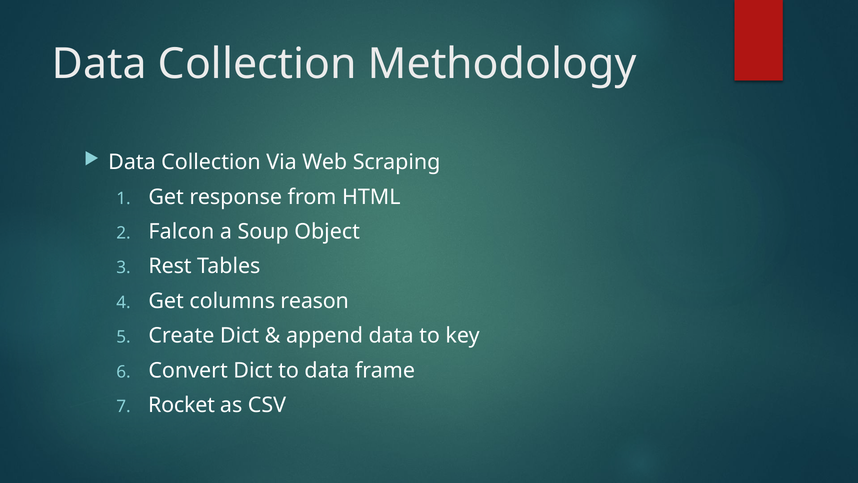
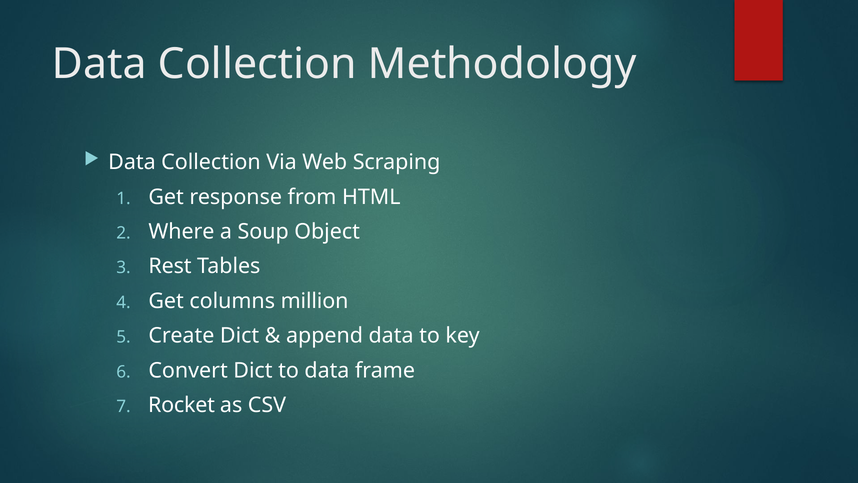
Falcon: Falcon -> Where (181, 231)
reason: reason -> million (315, 301)
